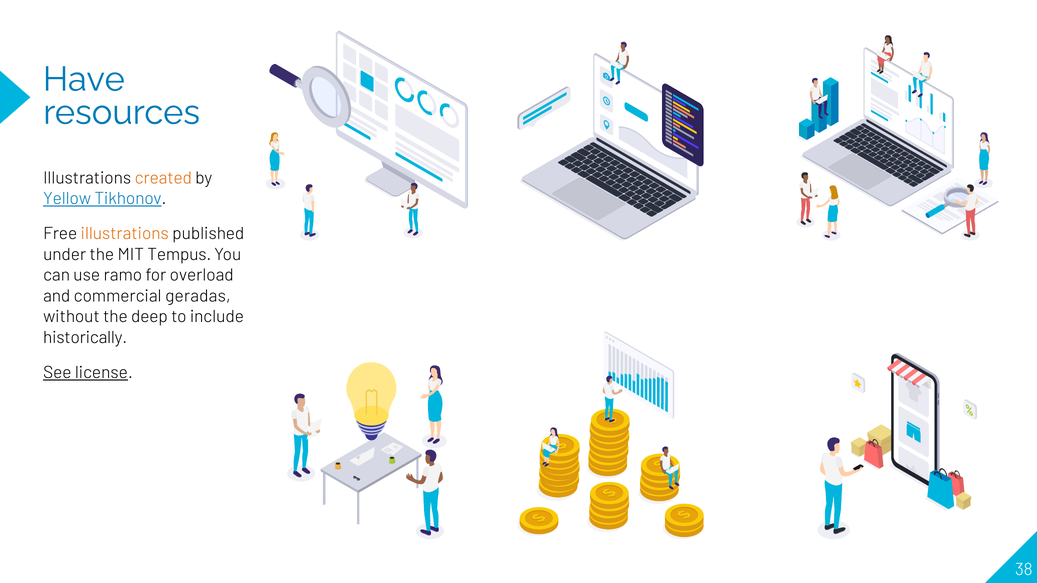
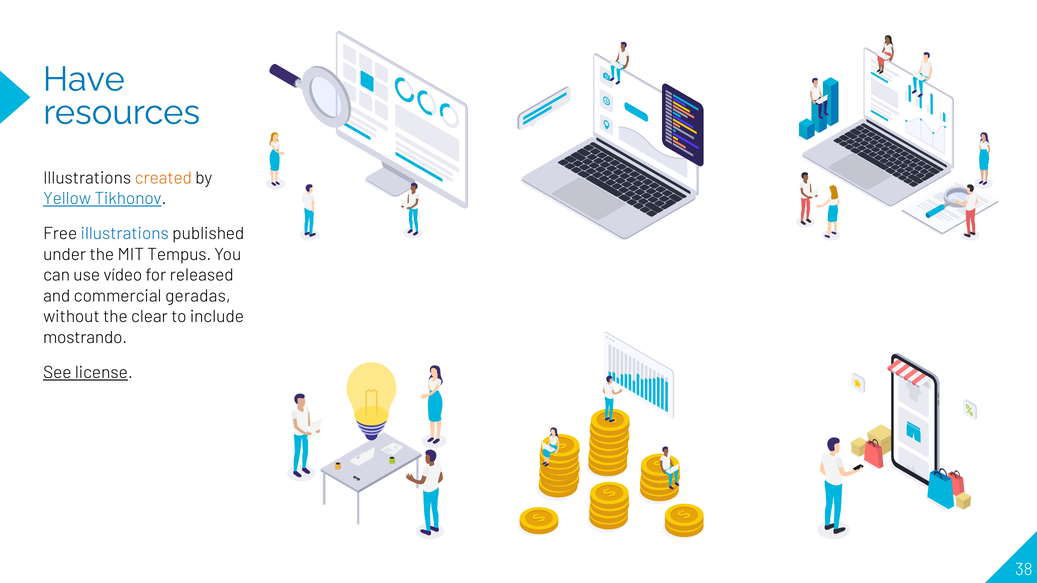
illustrations colour: orange -> blue (125, 234)
ramo: ramo -> vídeo (123, 275)
overload: overload -> released (202, 275)
deep: deep -> clear (149, 317)
historically: historically -> mostrando (85, 338)
